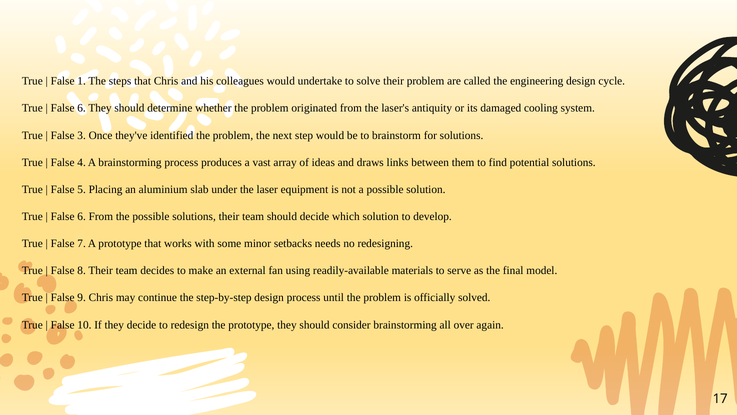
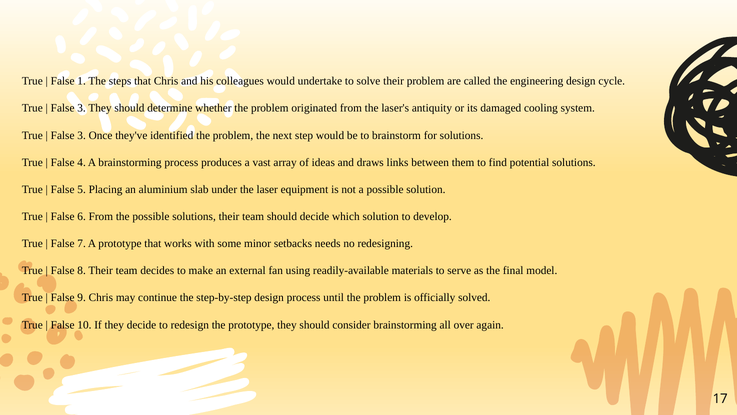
6: 6 -> 3 (82, 108)
